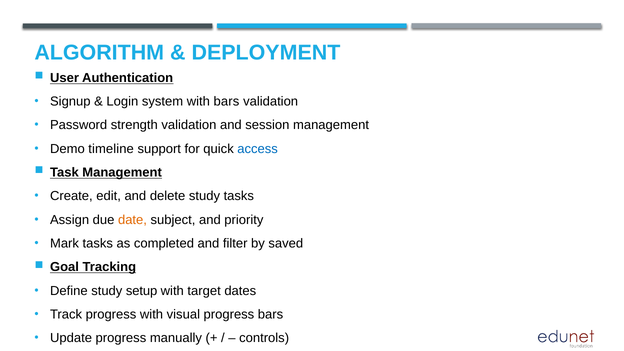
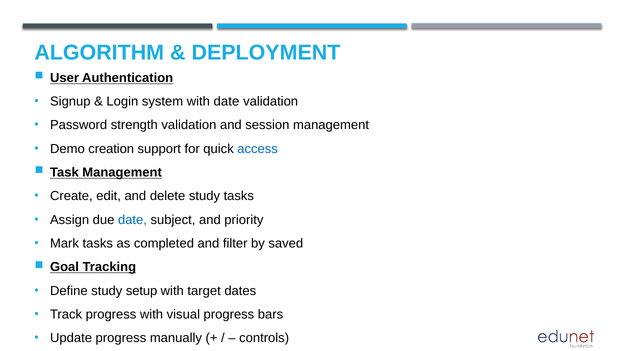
with bars: bars -> date (226, 102)
timeline: timeline -> creation (111, 149)
date colour: orange -> blue (132, 220)
